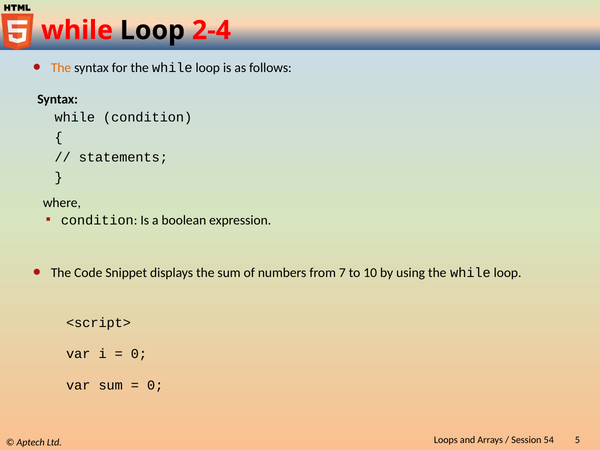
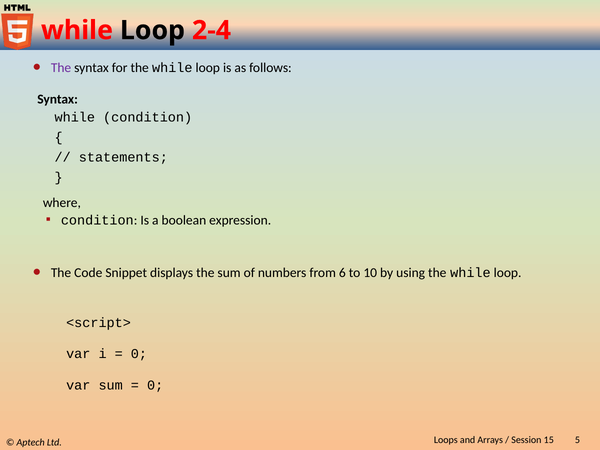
The colour: orange -> purple (61, 68)
7: 7 -> 6 (342, 273)
54: 54 -> 15 (549, 440)
